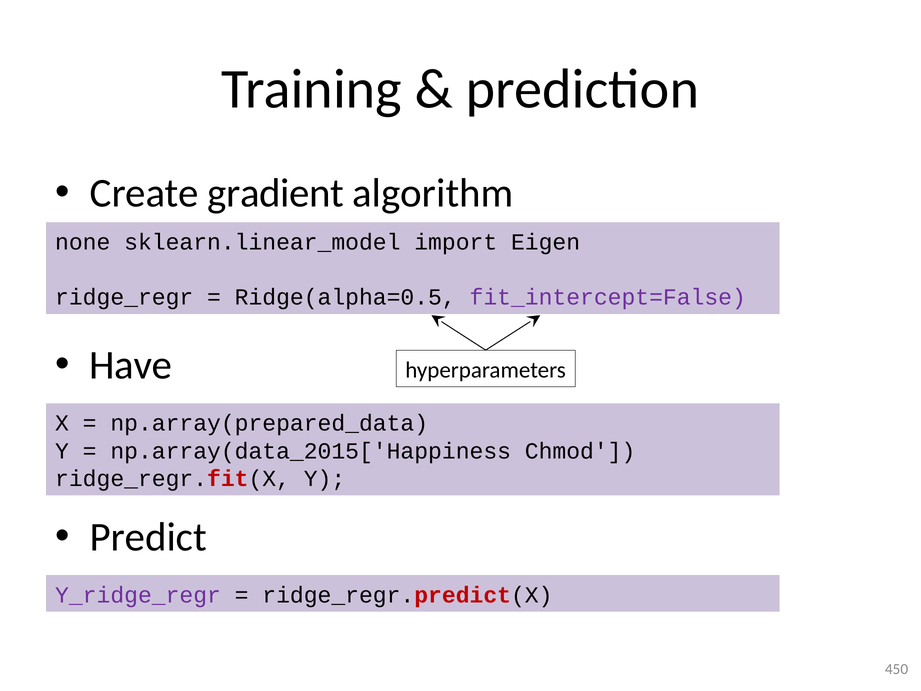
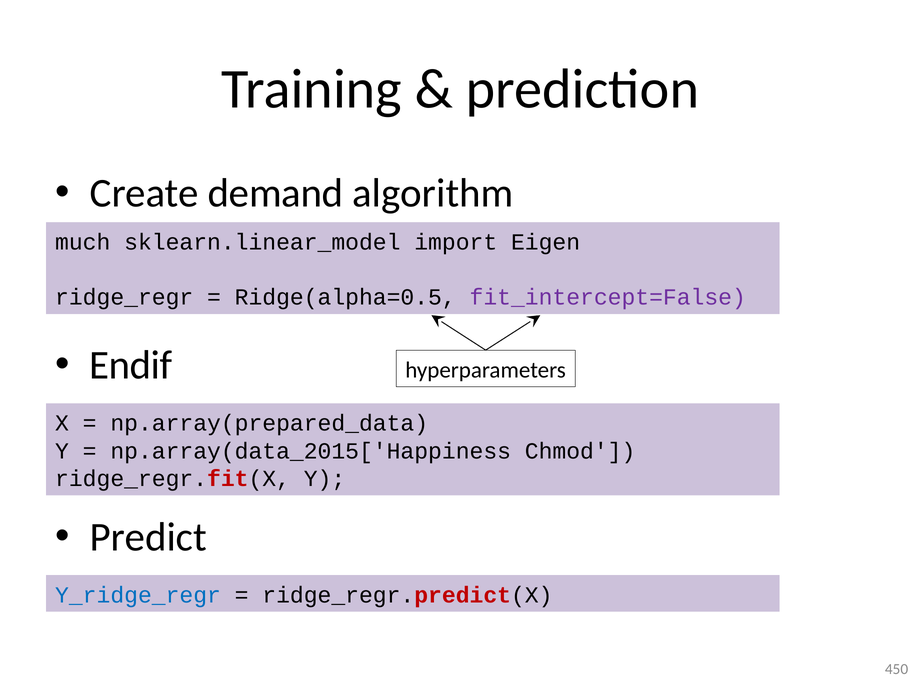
gradient: gradient -> demand (276, 193)
none: none -> much (83, 242)
Have: Have -> Endif (131, 365)
Y_ridge_regr colour: purple -> blue (138, 595)
